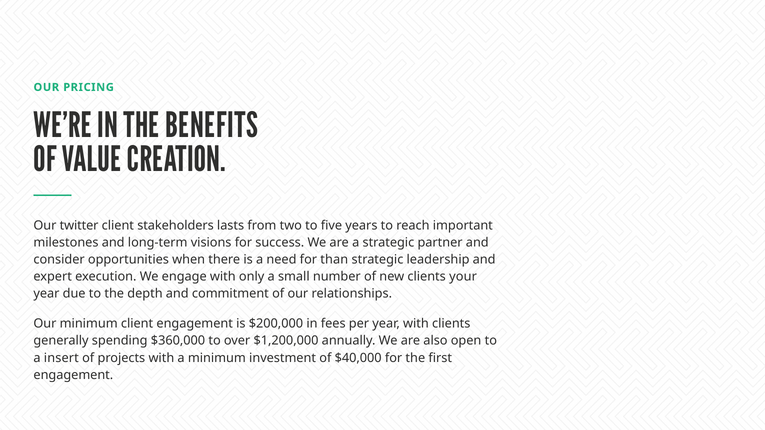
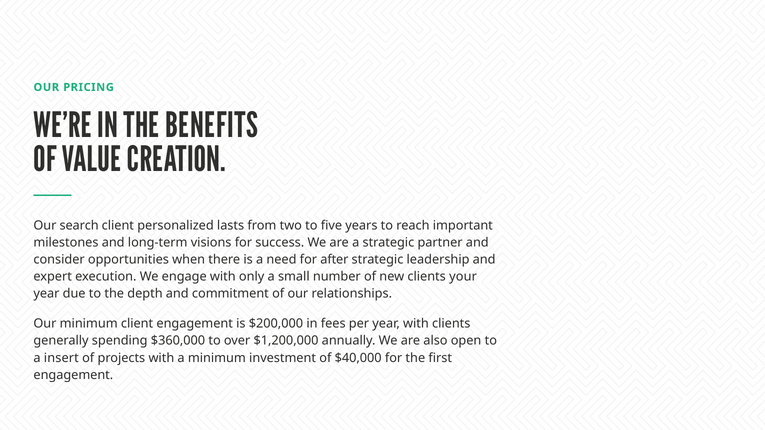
twitter: twitter -> search (79, 226)
stakeholders: stakeholders -> personalized (176, 226)
than: than -> after (334, 260)
